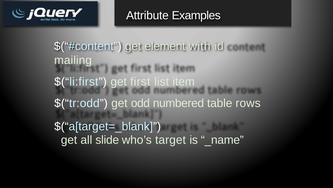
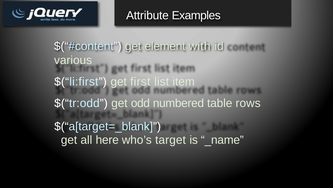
mailing: mailing -> various (73, 60)
slide: slide -> here (107, 139)
